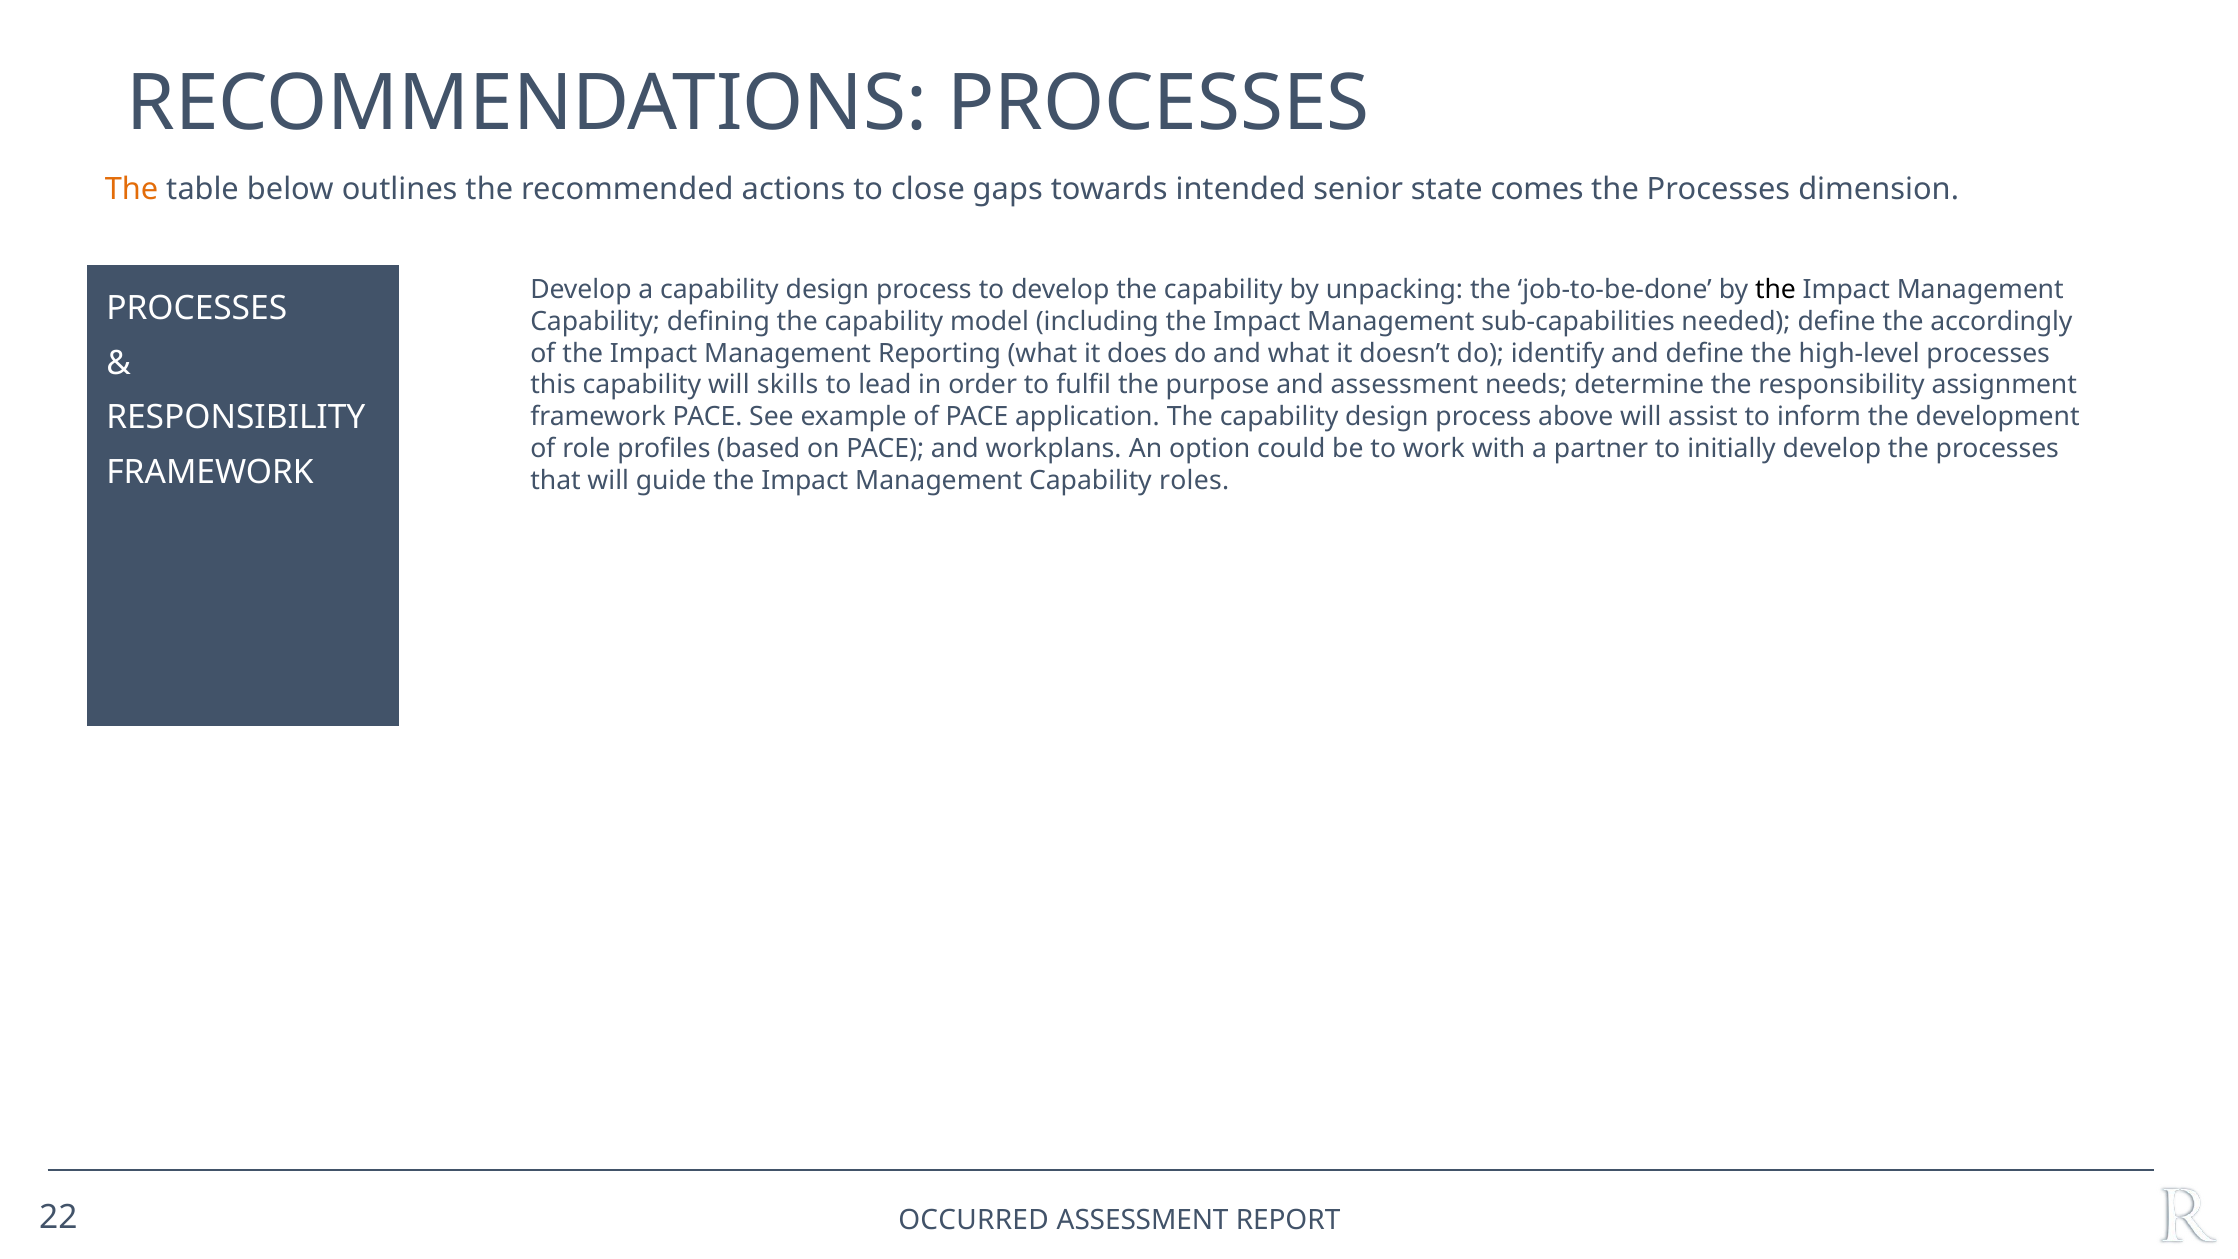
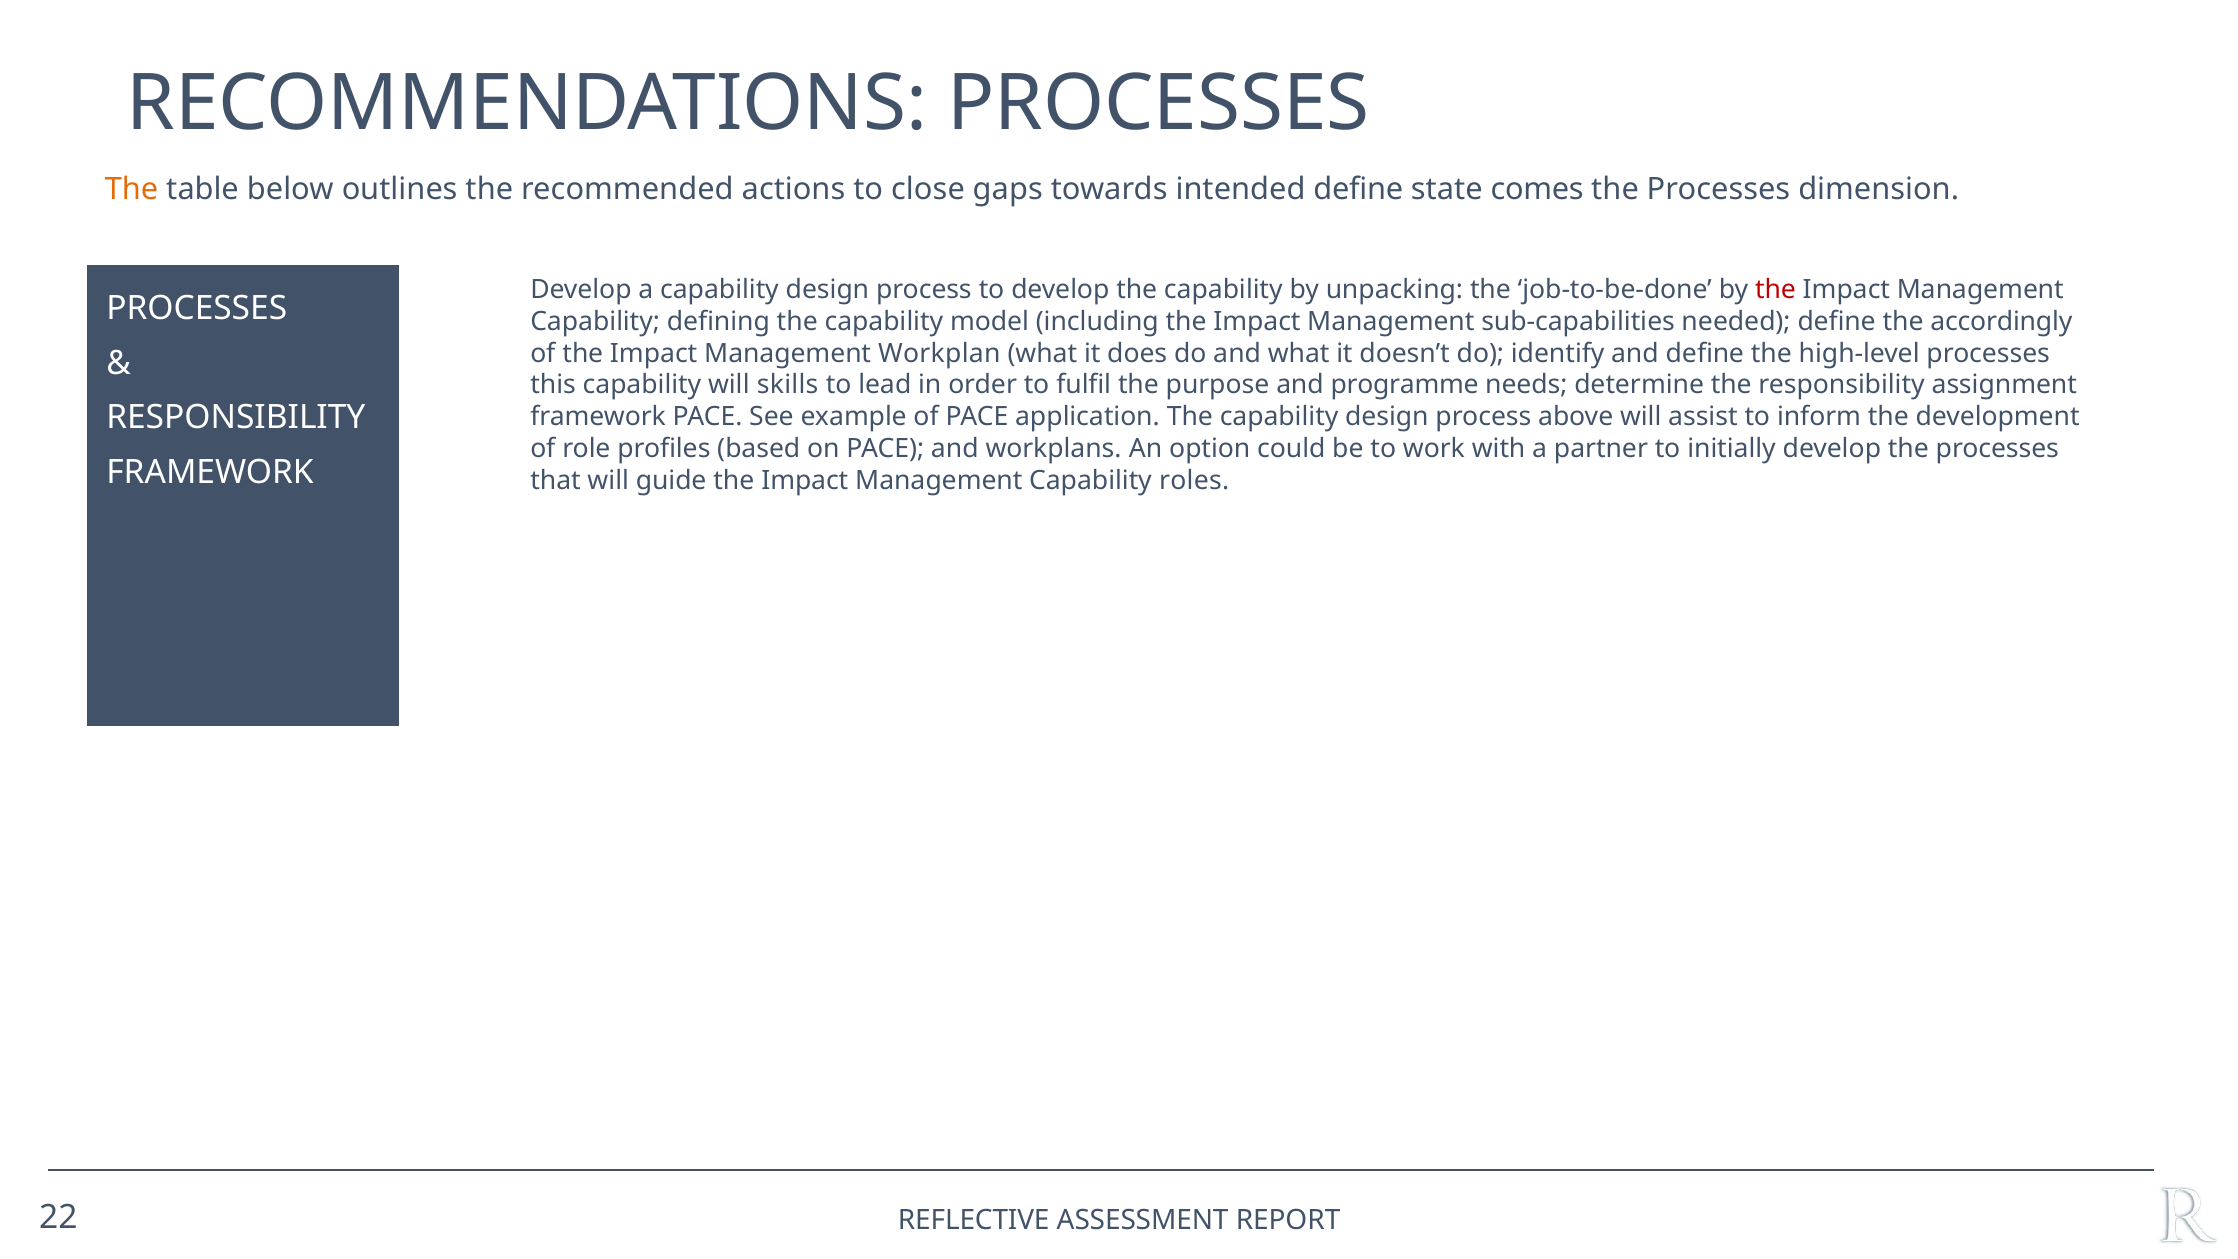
intended senior: senior -> define (1358, 189)
the colour: black -> red (1775, 289)
Reporting: Reporting -> Workplan (939, 353)
and assessment: assessment -> programme (1405, 385)
OCCURRED: OCCURRED -> REFLECTIVE (974, 1220)
